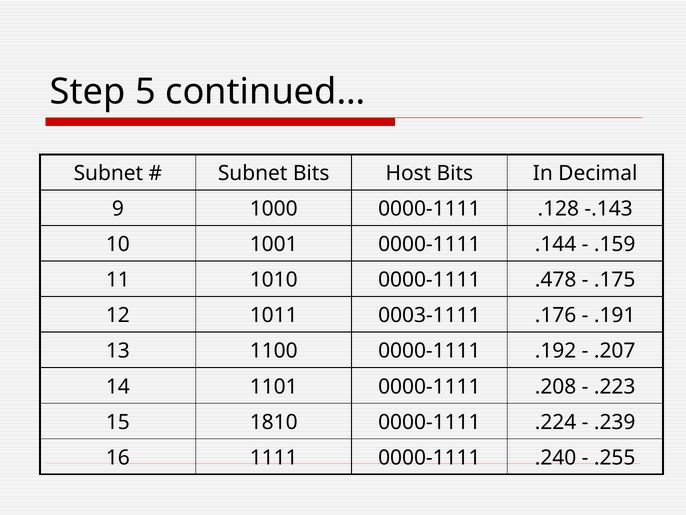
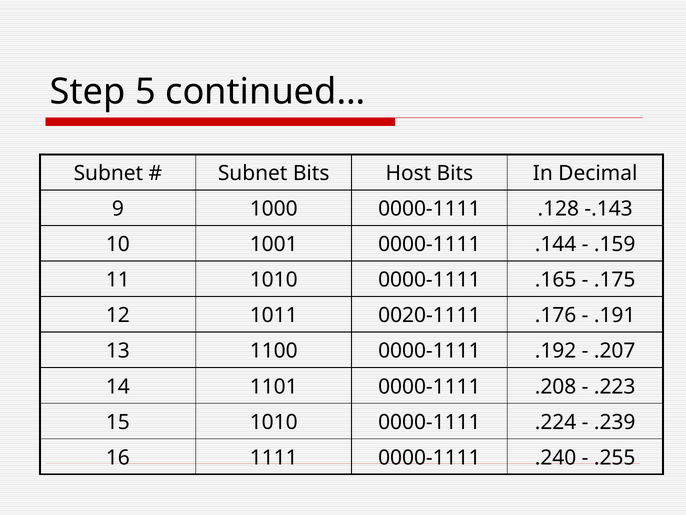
.478: .478 -> .165 (556, 280)
0003-1111: 0003-1111 -> 0020-1111 (429, 315)
15 1810: 1810 -> 1010 (274, 422)
